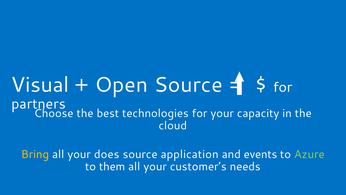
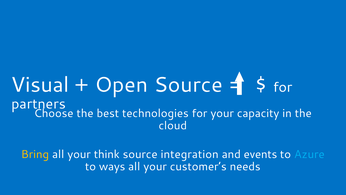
does: does -> think (107, 154)
application: application -> integration (190, 154)
Azure colour: light green -> light blue (309, 154)
them: them -> ways (112, 166)
